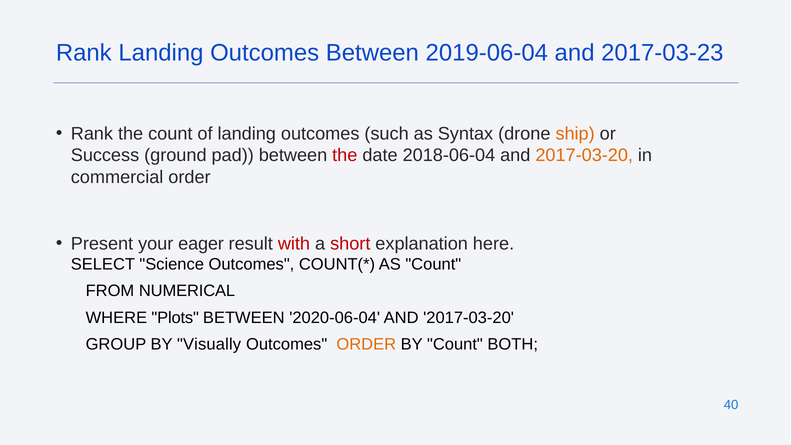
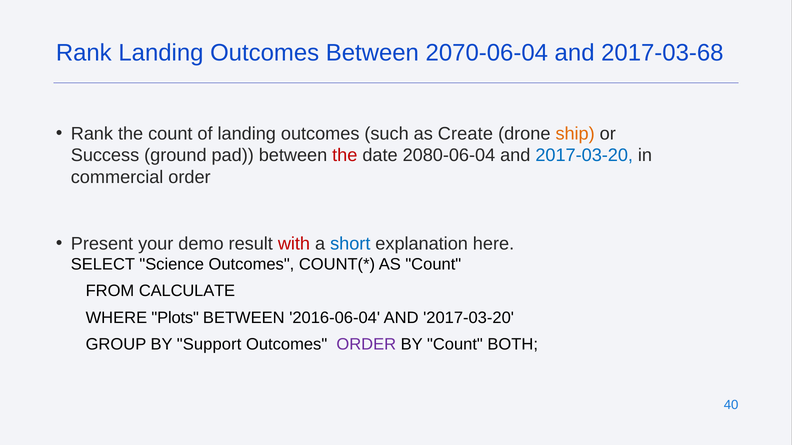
2019-06-04: 2019-06-04 -> 2070-06-04 (487, 53)
2017-03-23: 2017-03-23 -> 2017-03-68 (662, 53)
Syntax: Syntax -> Create (465, 134)
2018-06-04: 2018-06-04 -> 2080-06-04 (449, 155)
2017-03-20 colour: orange -> blue (584, 155)
eager: eager -> demo (201, 244)
short colour: red -> blue (350, 244)
NUMERICAL: NUMERICAL -> CALCULATE (187, 291)
2020-06-04: 2020-06-04 -> 2016-06-04 (335, 318)
Visually: Visually -> Support (209, 345)
ORDER colour: orange -> purple (366, 345)
